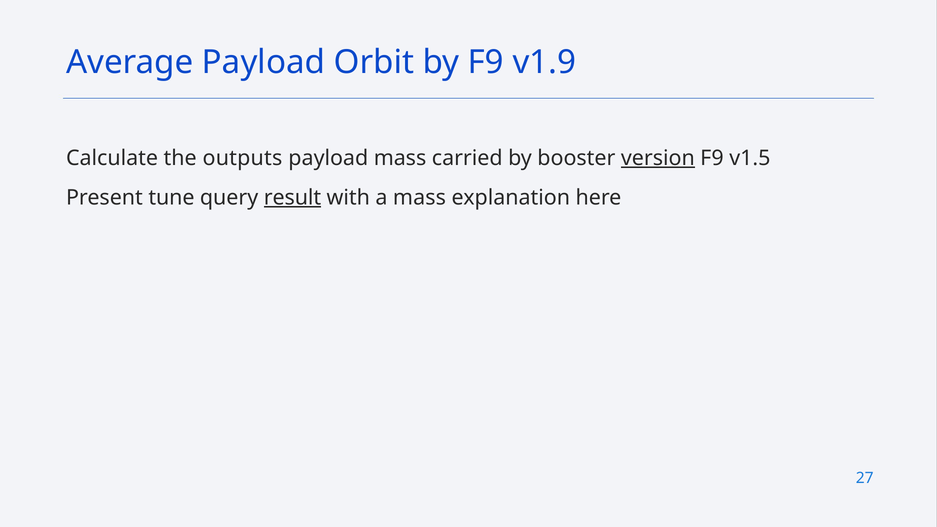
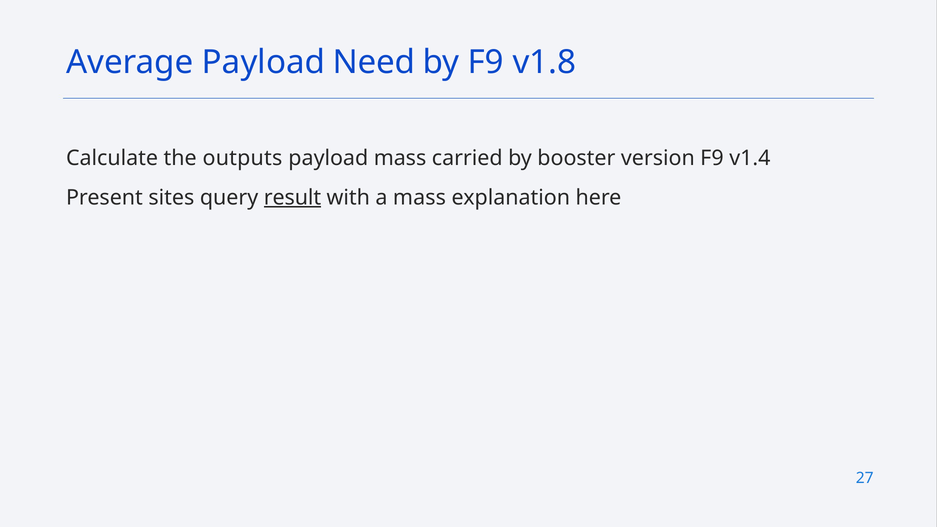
Orbit: Orbit -> Need (374, 63)
v1.9: v1.9 -> v1.8 (544, 63)
version underline: present -> none (658, 158)
v1.5: v1.5 -> v1.4 (750, 158)
tune: tune -> sites (171, 198)
